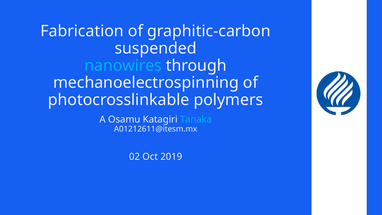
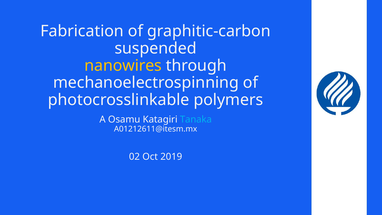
nanowires colour: light blue -> yellow (123, 65)
